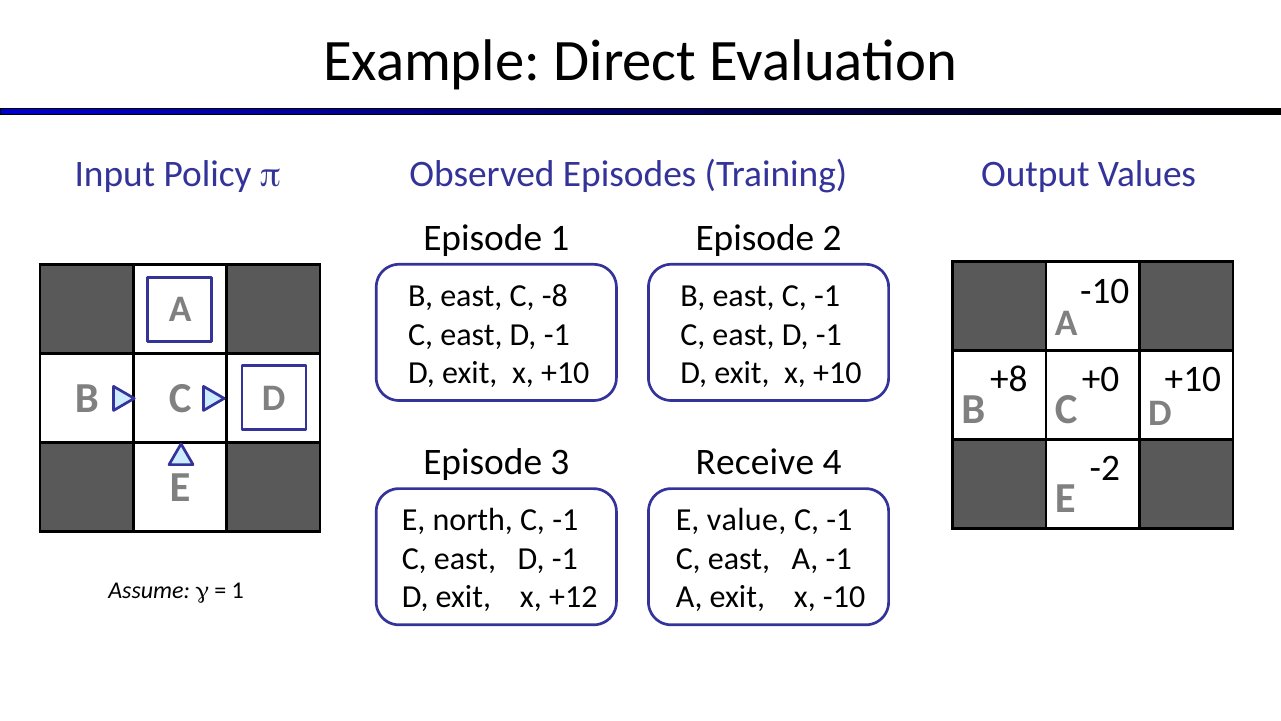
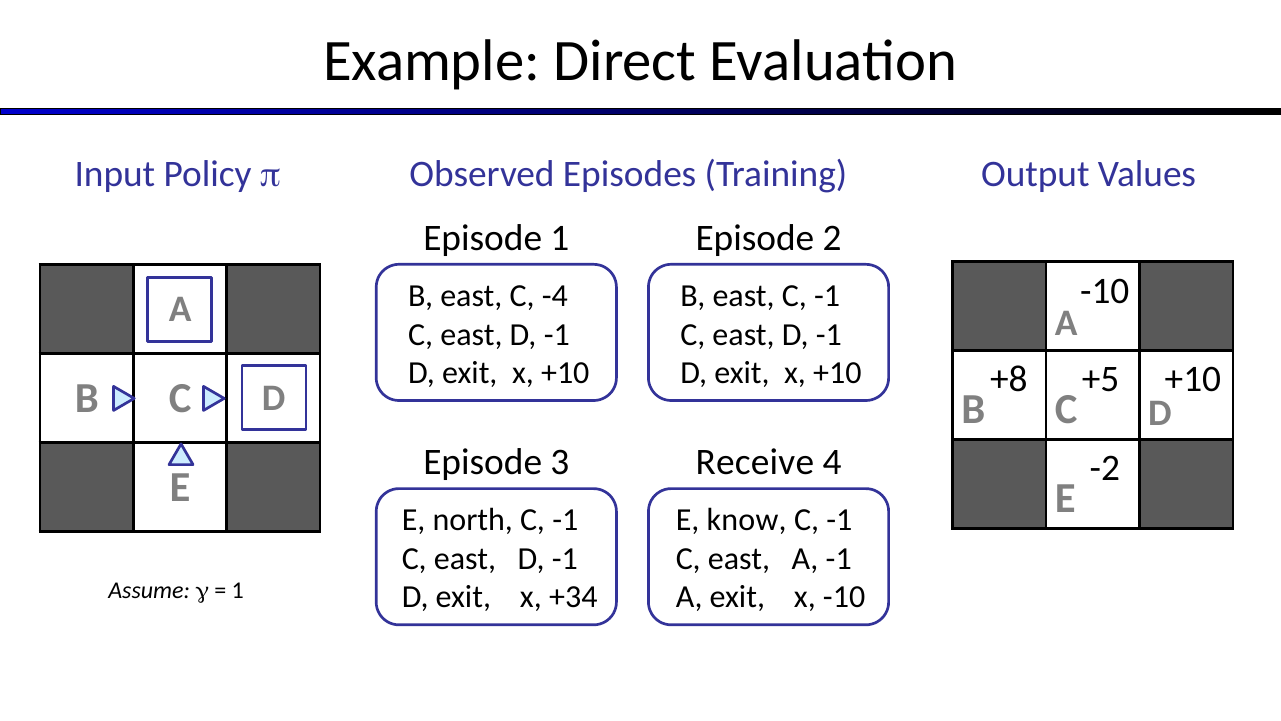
-8: -8 -> -4 (555, 296)
+0: +0 -> +5 (1101, 379)
value: value -> know (747, 520)
+12: +12 -> +34 (573, 597)
